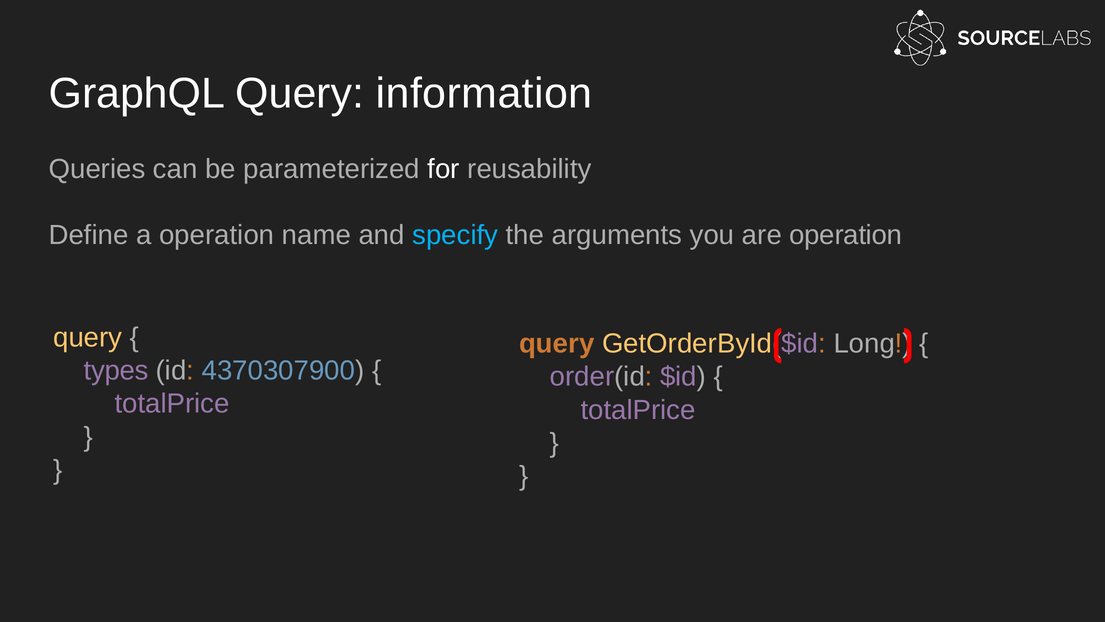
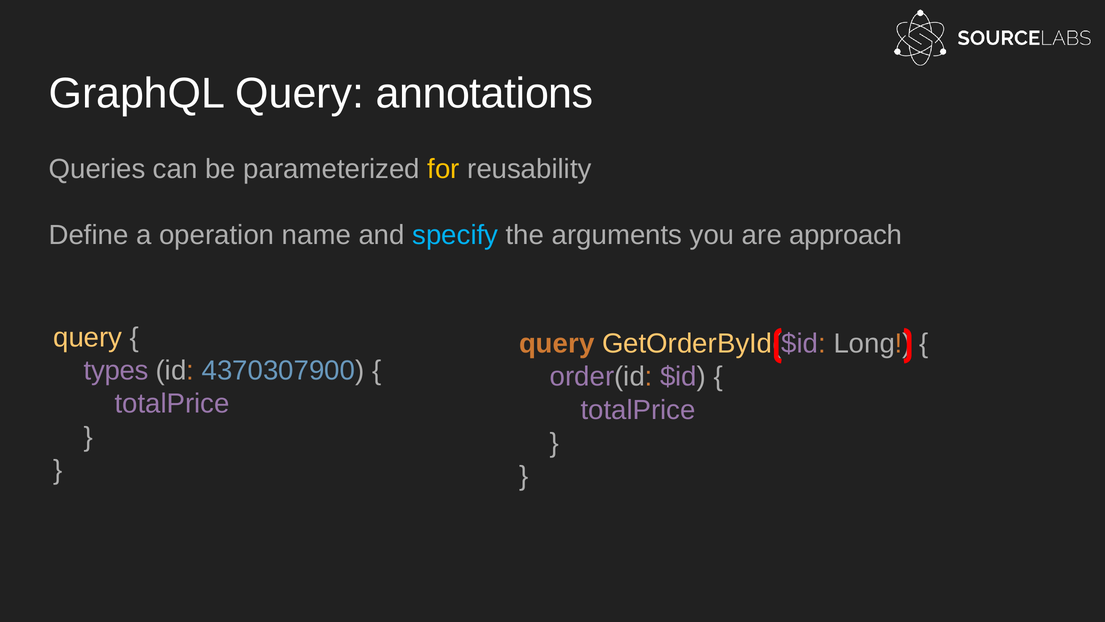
information: information -> annotations (485, 94)
for colour: white -> yellow (444, 169)
are operation: operation -> approach (846, 235)
